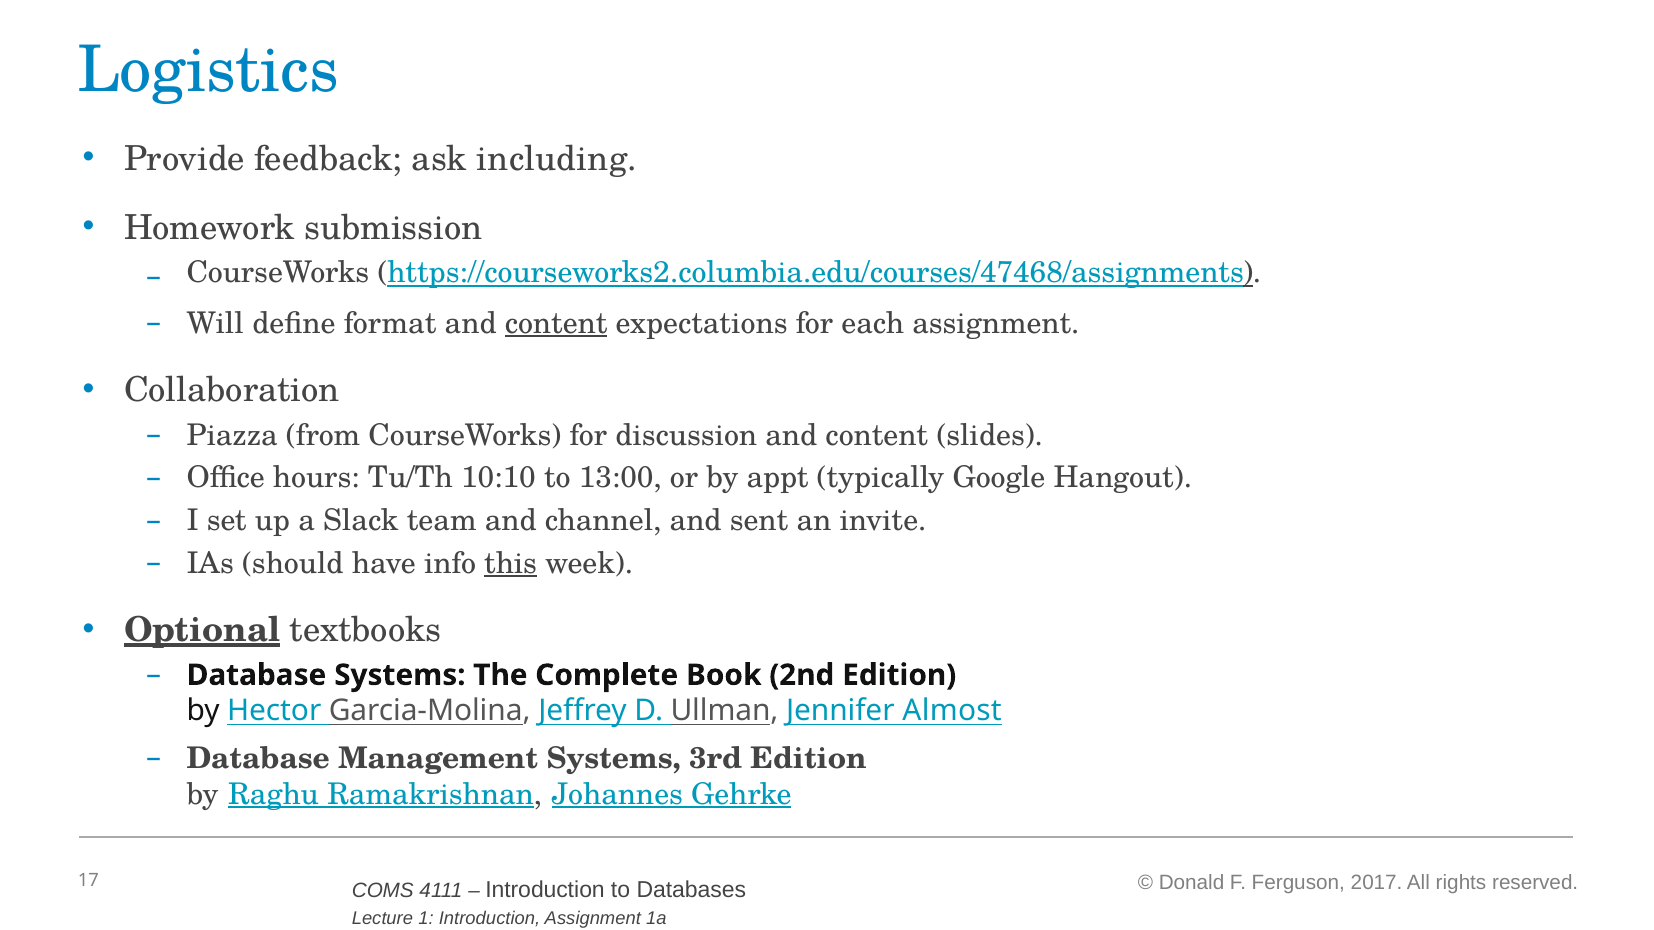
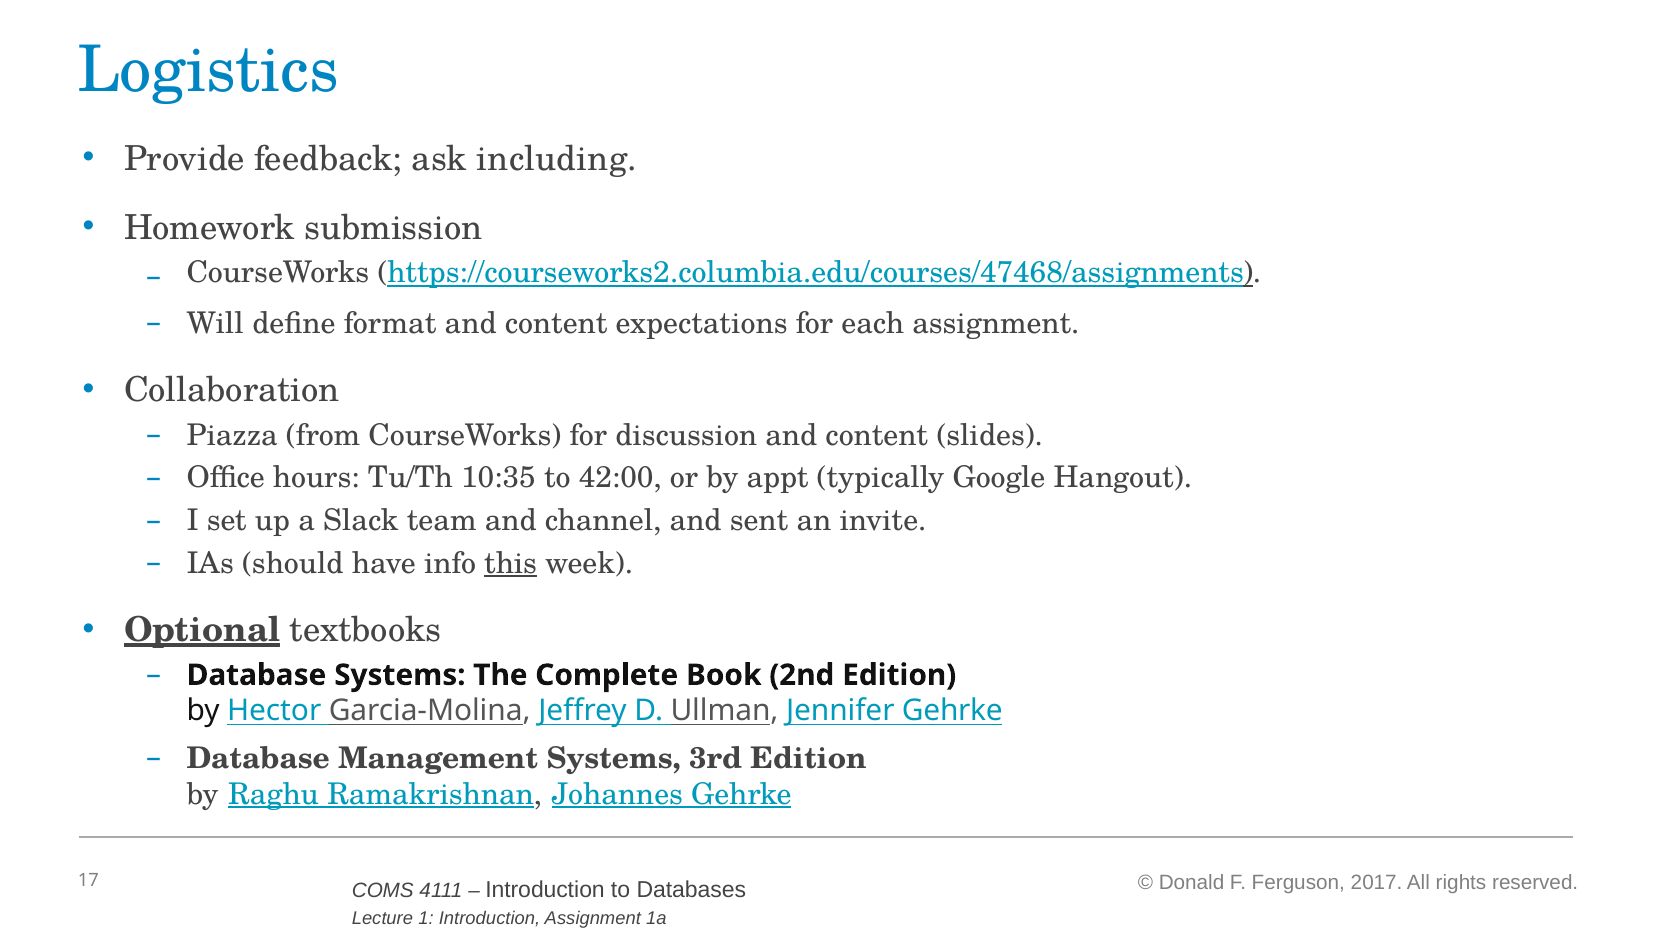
content underline: present -> none (556, 324)
10:10: 10:10 -> 10:35 (498, 478)
13:00: 13:00 -> 42:00 (620, 478)
Jennifer Almost: Almost -> Gehrke (952, 711)
